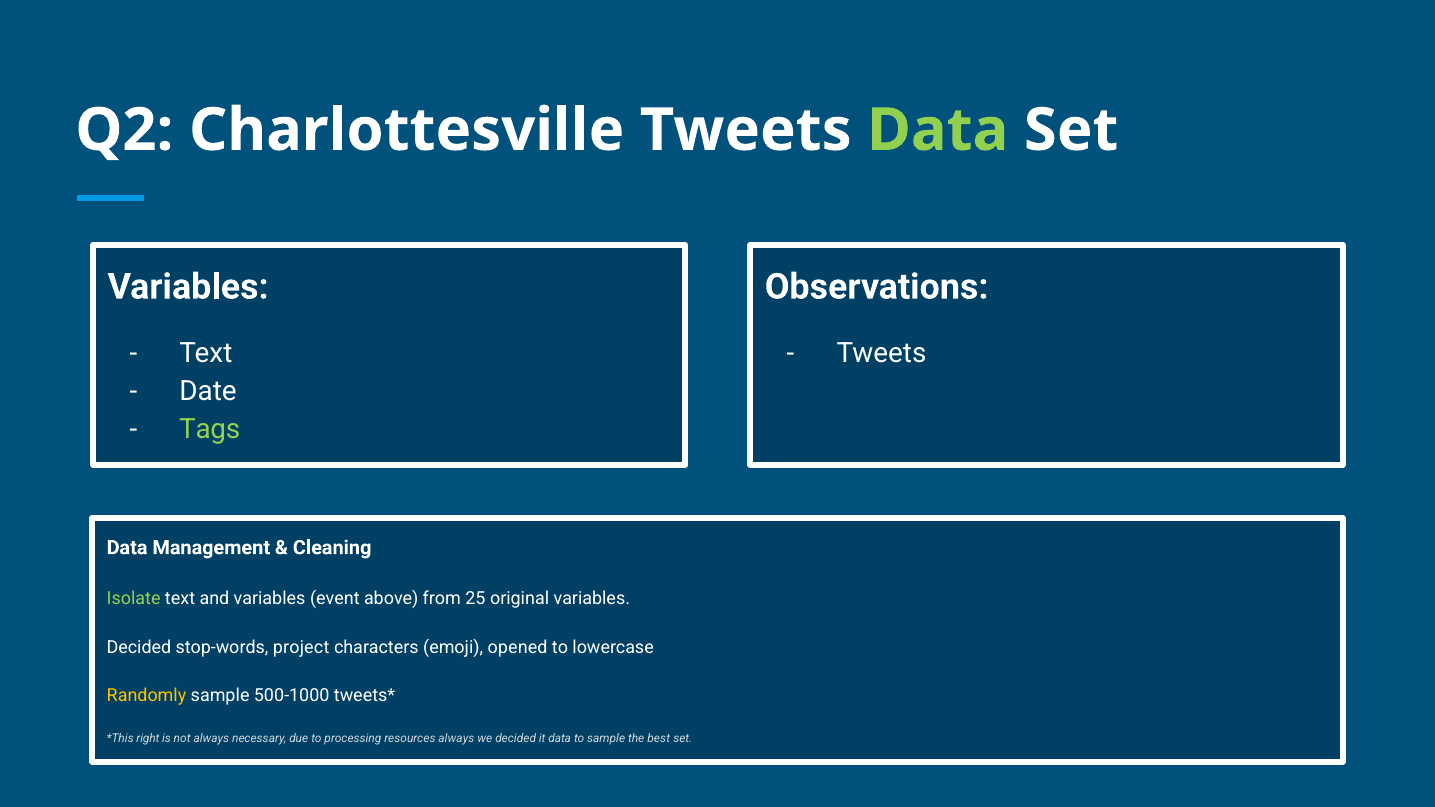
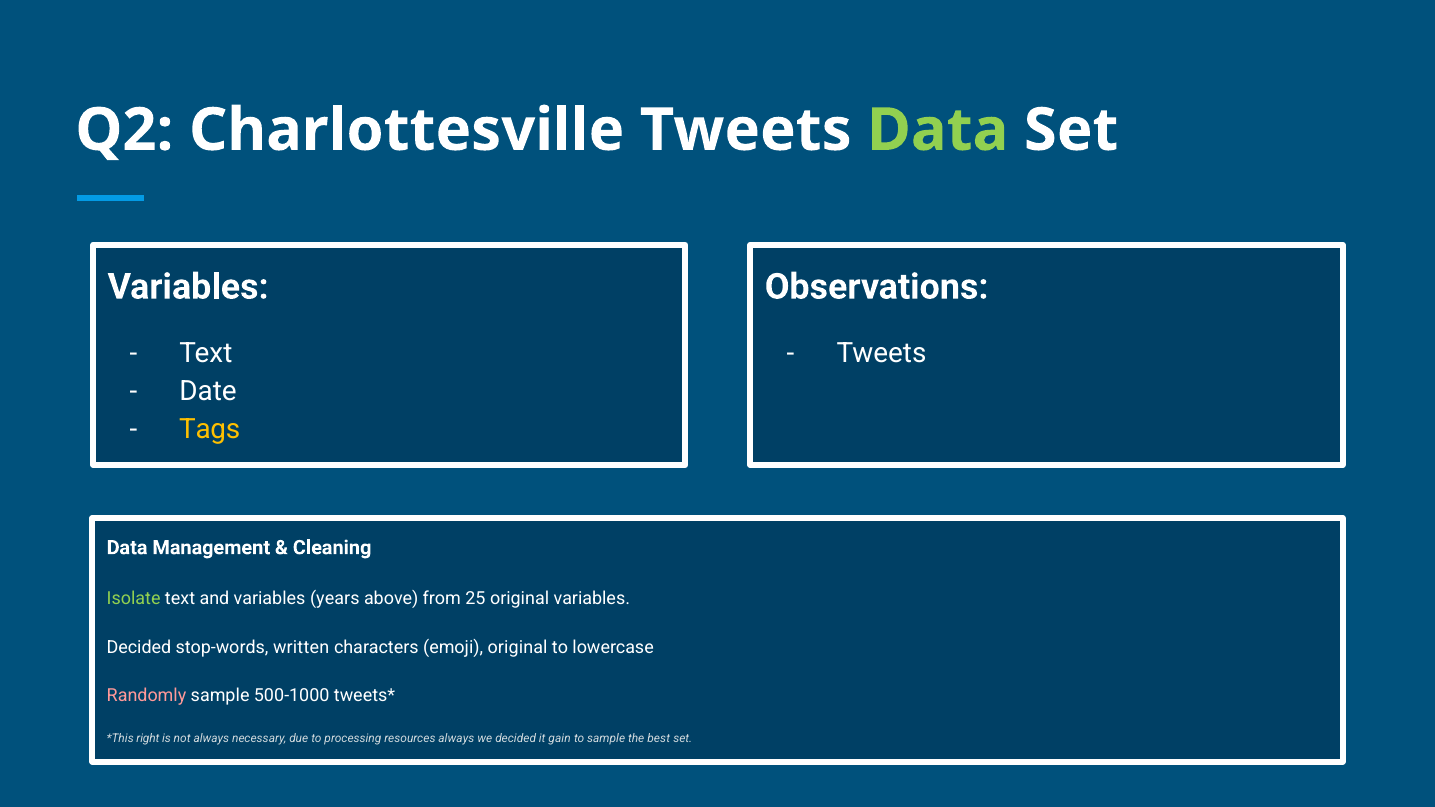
Tags colour: light green -> yellow (210, 429)
event: event -> years (335, 599)
project: project -> written (301, 648)
emoji opened: opened -> original (518, 648)
Randomly colour: yellow -> pink (147, 696)
it data: data -> gain (560, 739)
